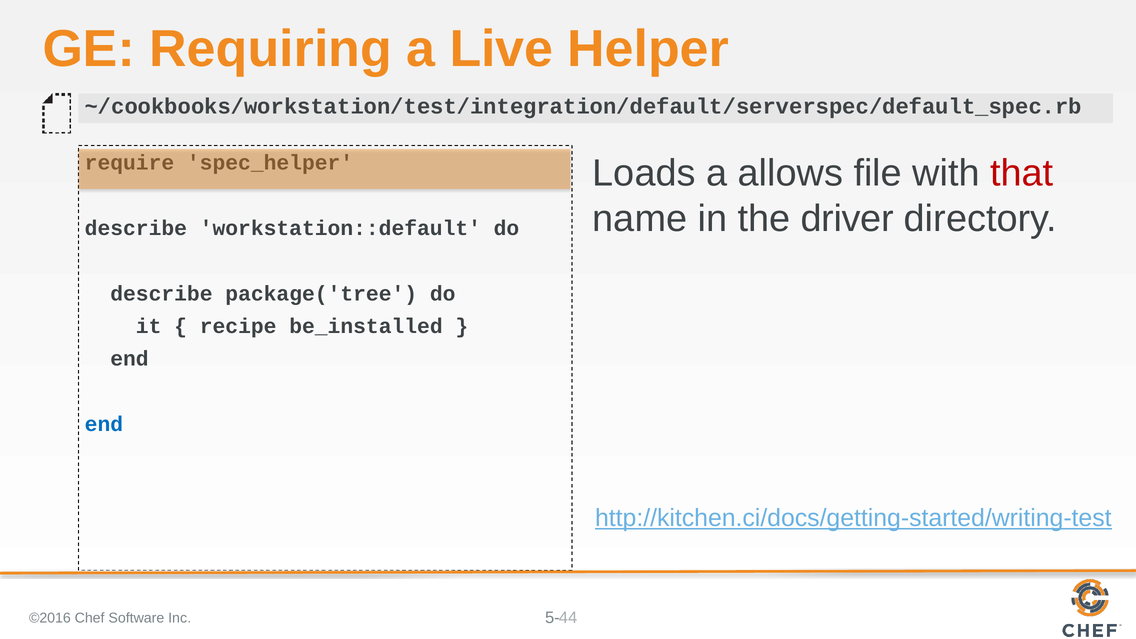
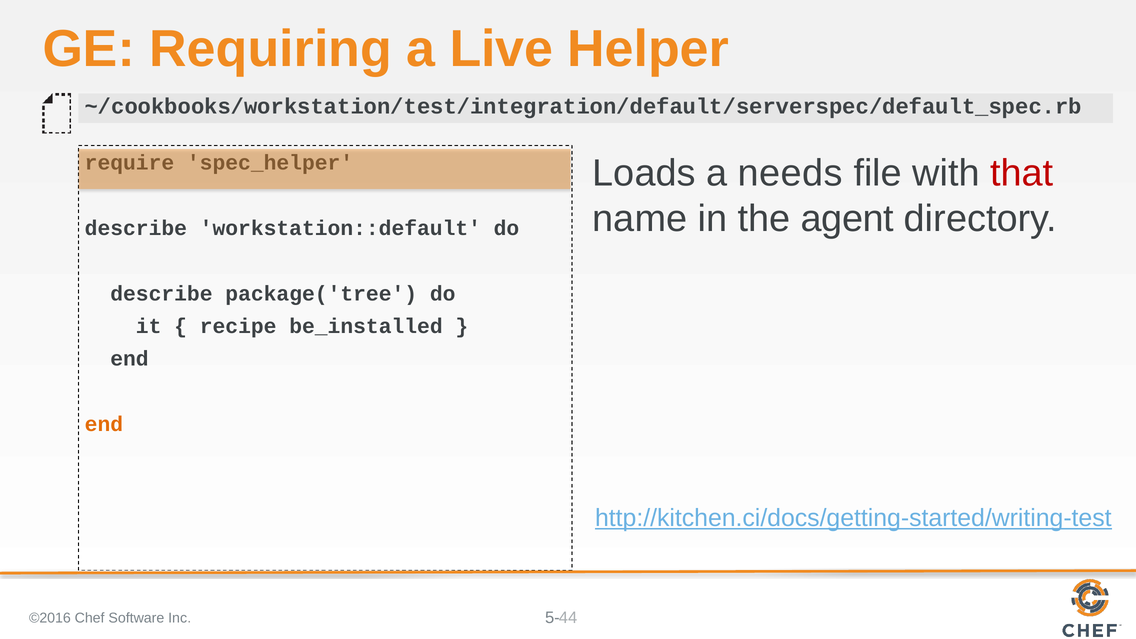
allows: allows -> needs (790, 173)
driver: driver -> agent (847, 219)
end colour: blue -> orange (104, 424)
